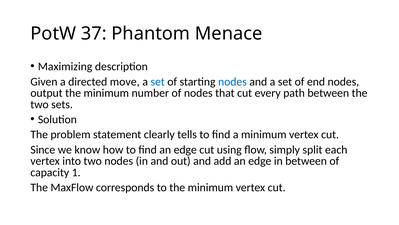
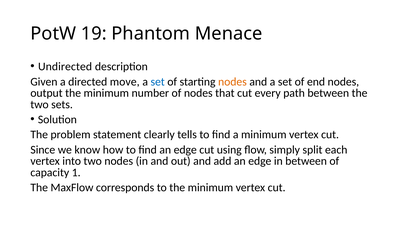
37: 37 -> 19 (94, 34)
Maximizing: Maximizing -> Undirected (65, 66)
nodes colour: blue -> orange (232, 82)
